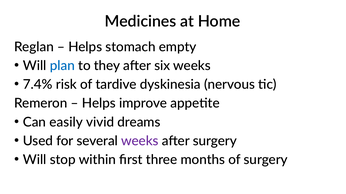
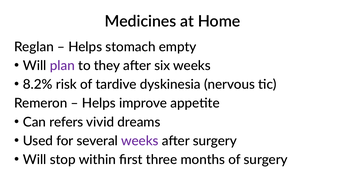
plan colour: blue -> purple (62, 66)
7.4%: 7.4% -> 8.2% (38, 85)
easily: easily -> refers (66, 123)
